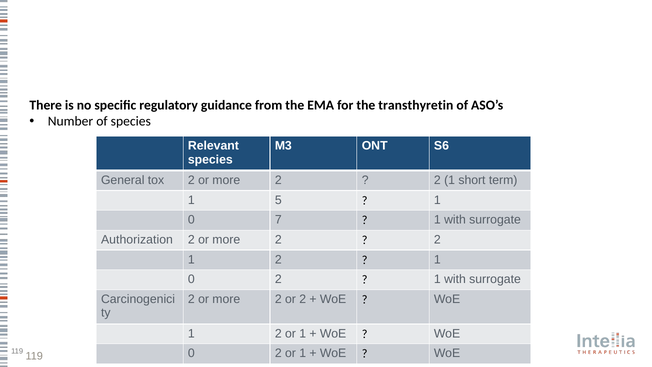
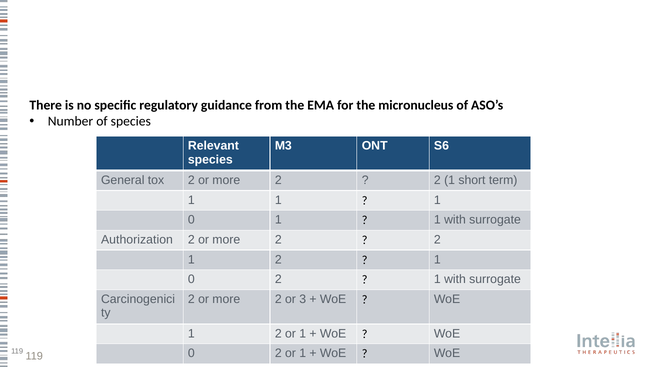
transthyretin: transthyretin -> micronucleus (416, 105)
1 5: 5 -> 1 (278, 200)
0 7: 7 -> 1 (278, 220)
or 2: 2 -> 3 (303, 299)
